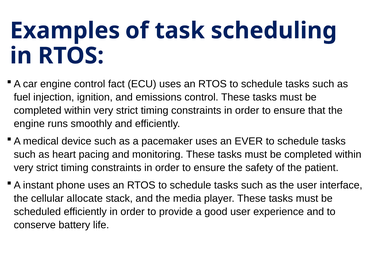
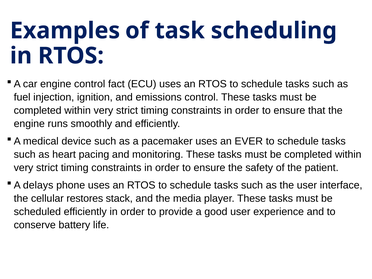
instant: instant -> delays (38, 185)
allocate: allocate -> restores (85, 198)
